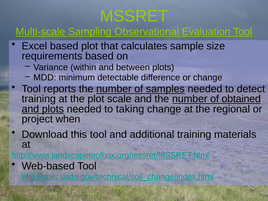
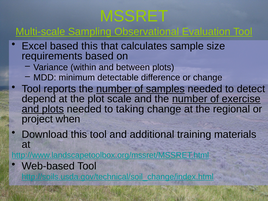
based plot: plot -> this (90, 46)
training: training -> depend (39, 99)
obtained: obtained -> exercise (241, 99)
